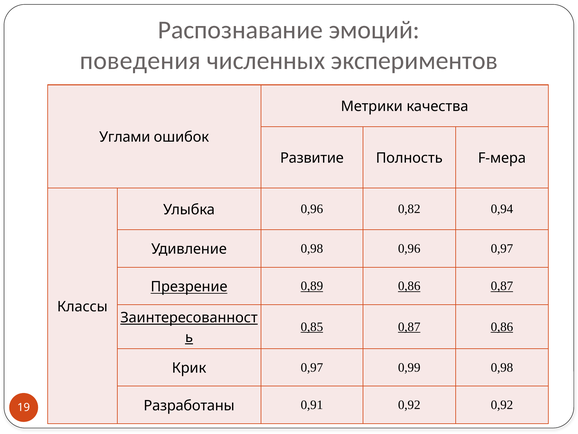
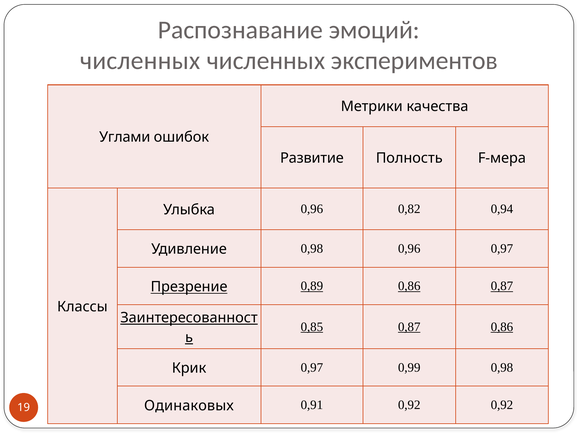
поведения: поведения -> численных (140, 61)
Разработаны: Разработаны -> Одинаковых (189, 405)
